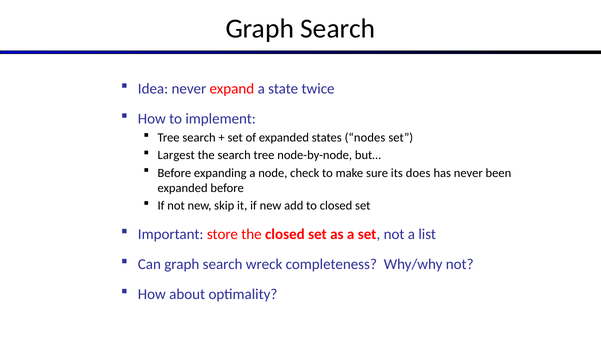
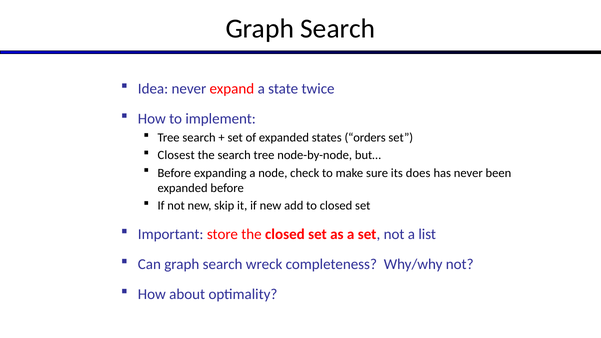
nodes: nodes -> orders (365, 138)
Largest: Largest -> Closest (176, 155)
